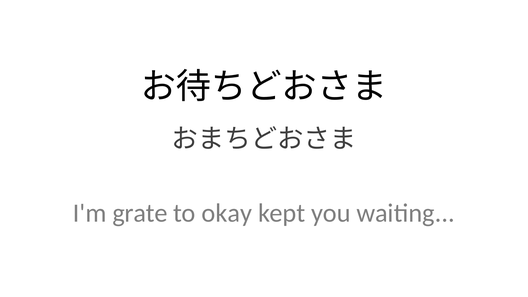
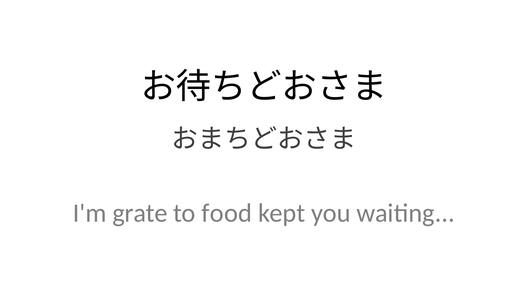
okay: okay -> food (227, 213)
